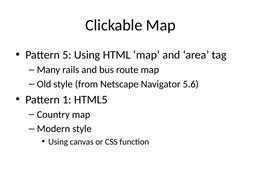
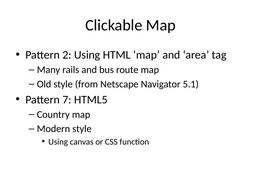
5: 5 -> 2 (67, 55)
5.6: 5.6 -> 5.1 (191, 84)
1: 1 -> 7 (67, 99)
